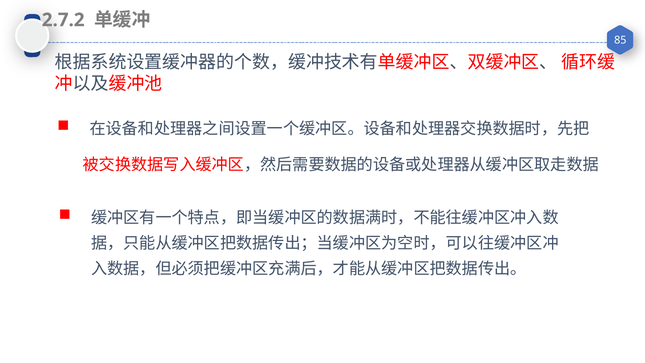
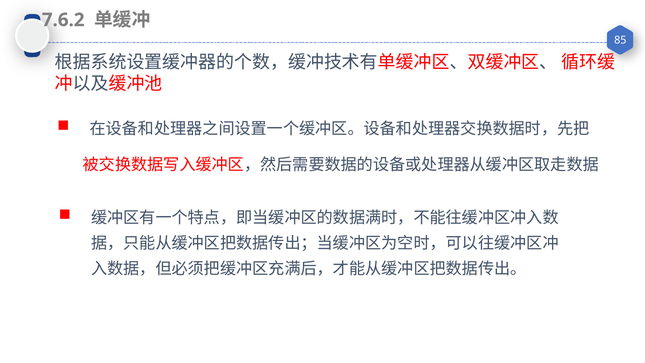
2.7.2: 2.7.2 -> 7.6.2 (63, 20)
